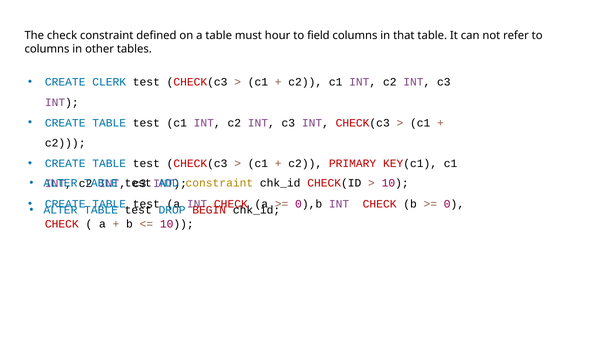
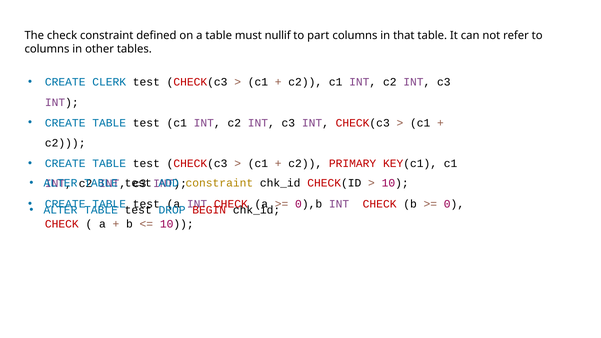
hour: hour -> nullif (278, 36)
field: field -> part (318, 36)
